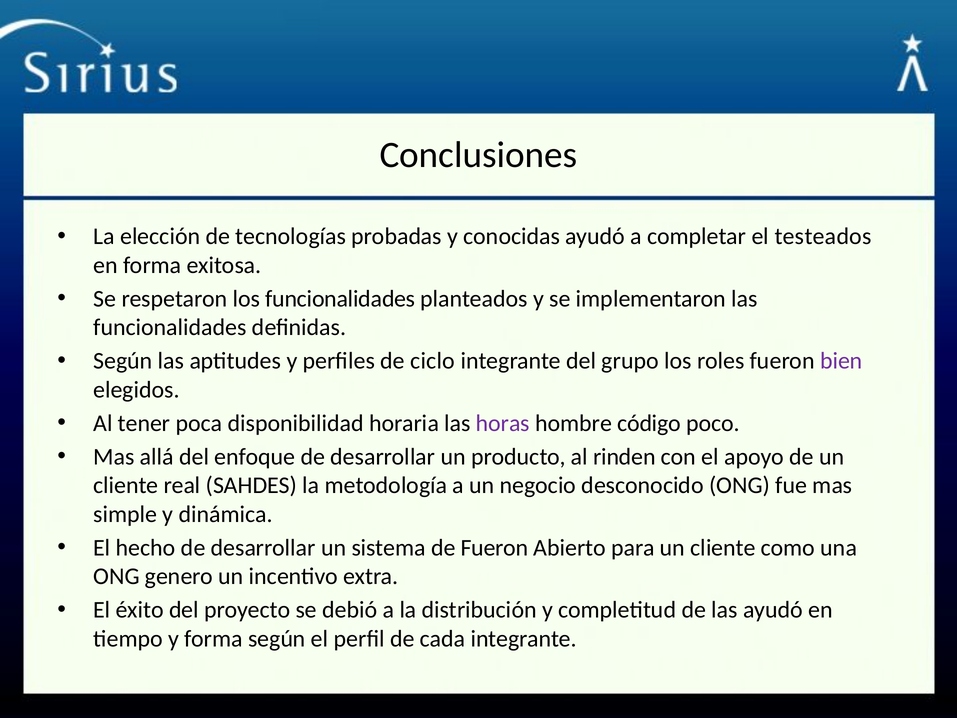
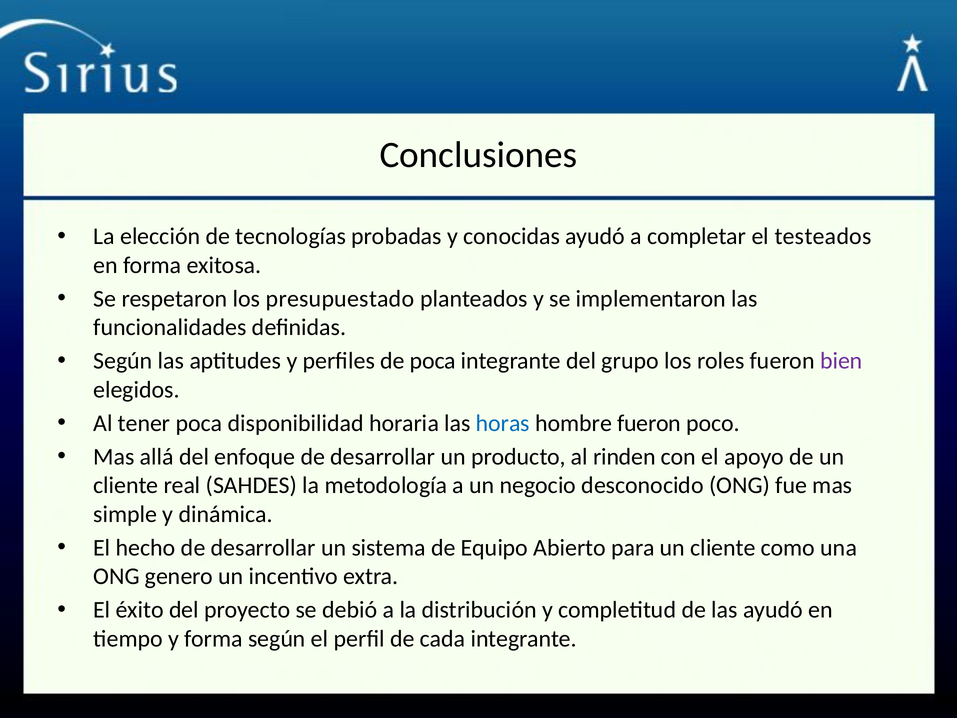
los funcionalidades: funcionalidades -> presupuestado (340, 299)
de ciclo: ciclo -> poca (433, 361)
horas colour: purple -> blue (503, 423)
hombre código: código -> fueron (649, 423)
de Fueron: Fueron -> Equipo (494, 548)
